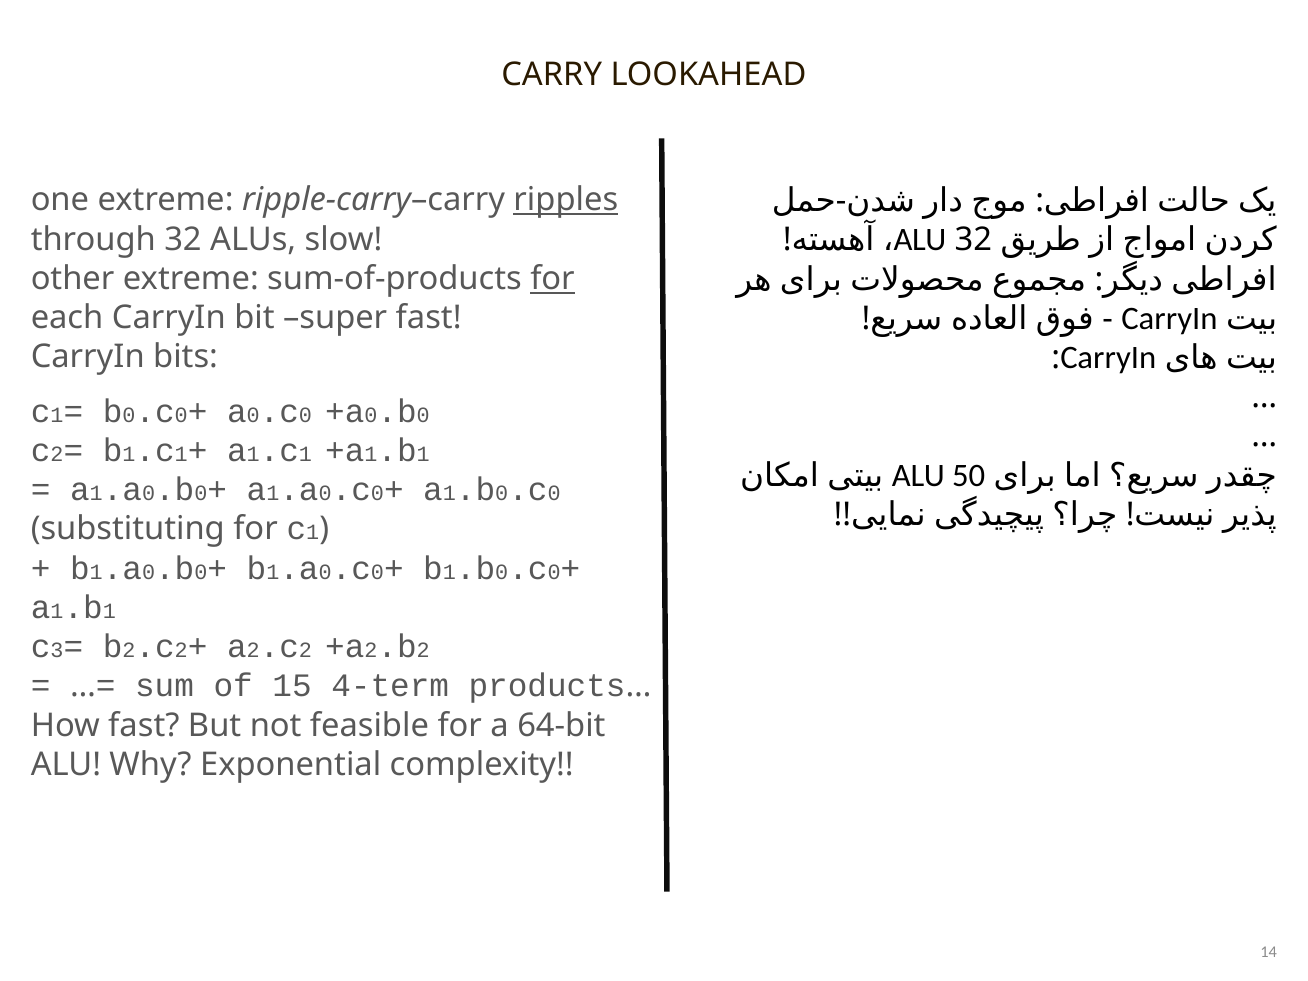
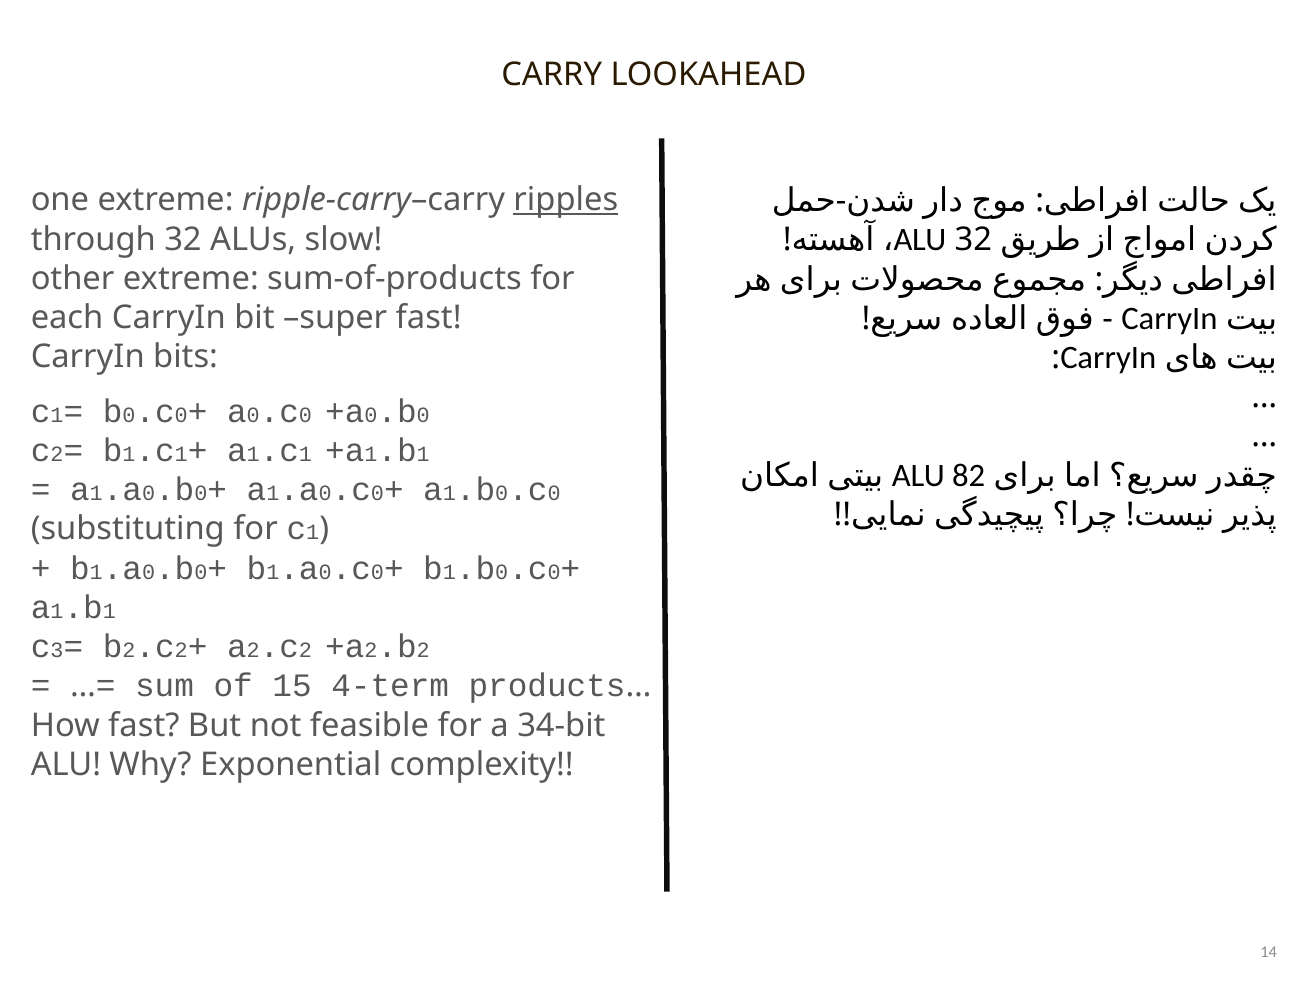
for underline: present -> none (552, 278)
50: 50 -> 82 (969, 475)
64-bit: 64-bit -> 34-bit (561, 725)
